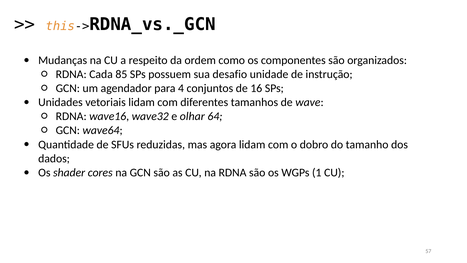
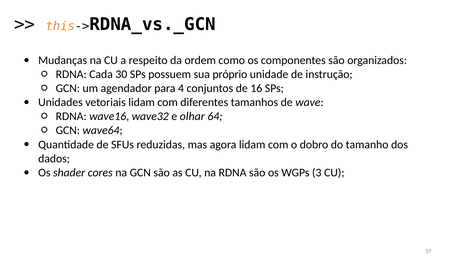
85: 85 -> 30 (121, 74)
desafio: desafio -> próprio (230, 74)
1: 1 -> 3 (317, 172)
